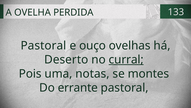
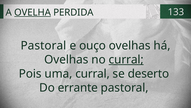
OVELHA underline: none -> present (33, 12)
Deserto: Deserto -> Ovelhas (66, 59)
uma notas: notas -> curral (93, 73)
montes: montes -> deserto (148, 73)
